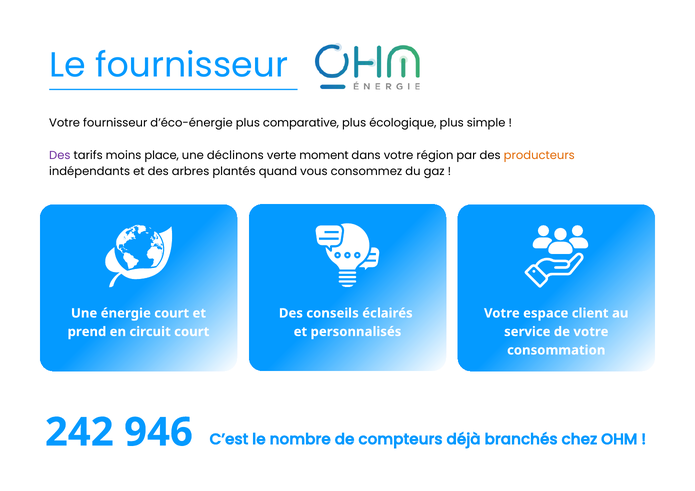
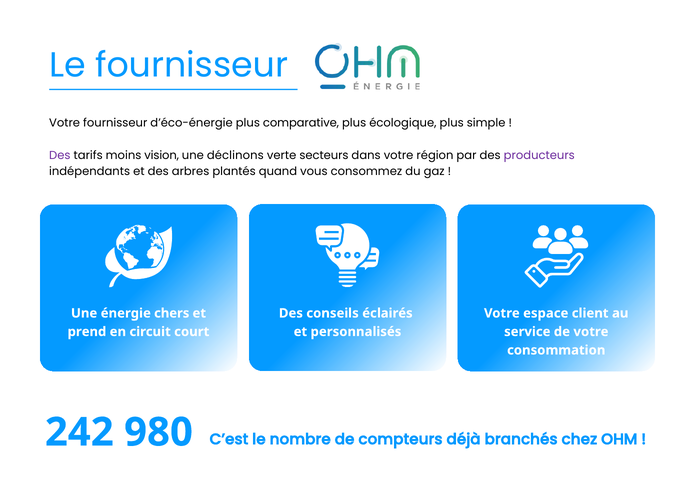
place: place -> vision (162, 155)
moment: moment -> secteurs (324, 155)
producteurs colour: orange -> purple (539, 155)
énergie court: court -> chers (172, 313)
946: 946 -> 980 (158, 432)
